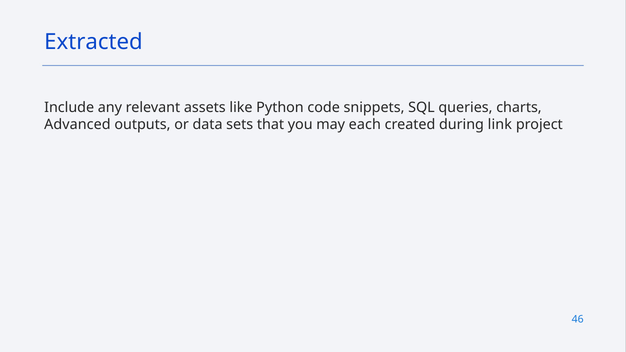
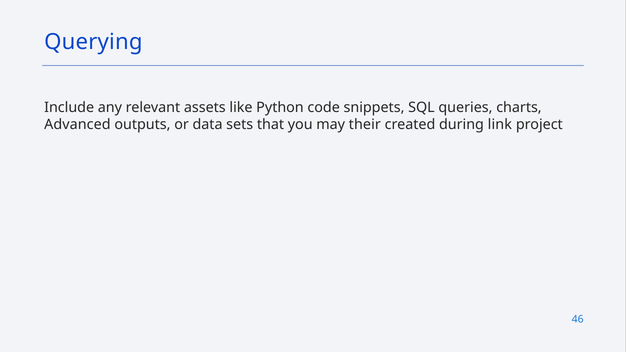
Extracted: Extracted -> Querying (93, 42)
each: each -> their (365, 125)
